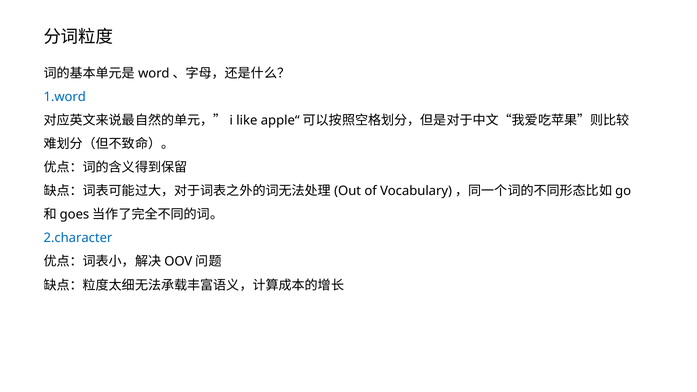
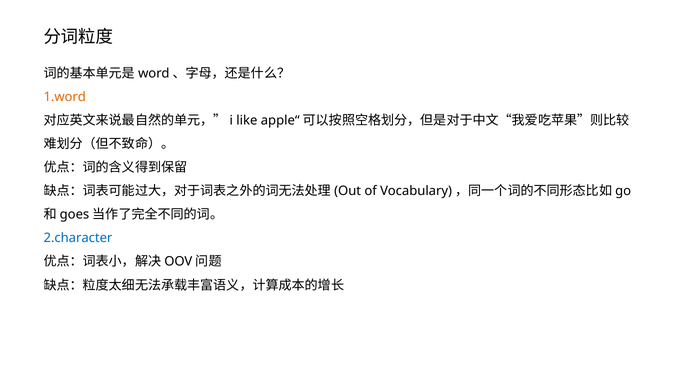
1.word colour: blue -> orange (65, 97)
